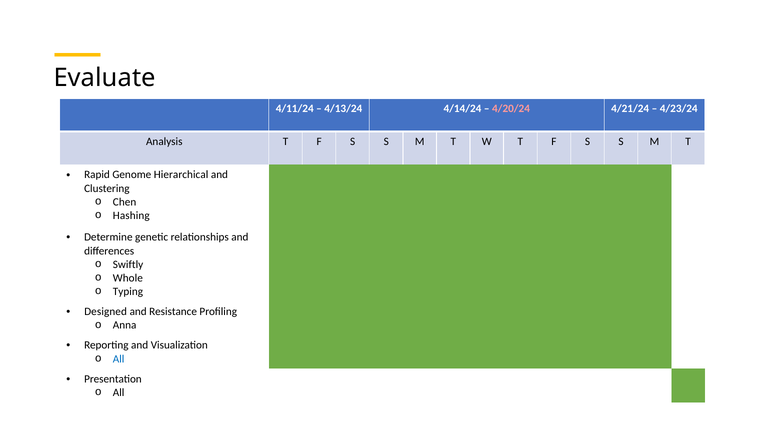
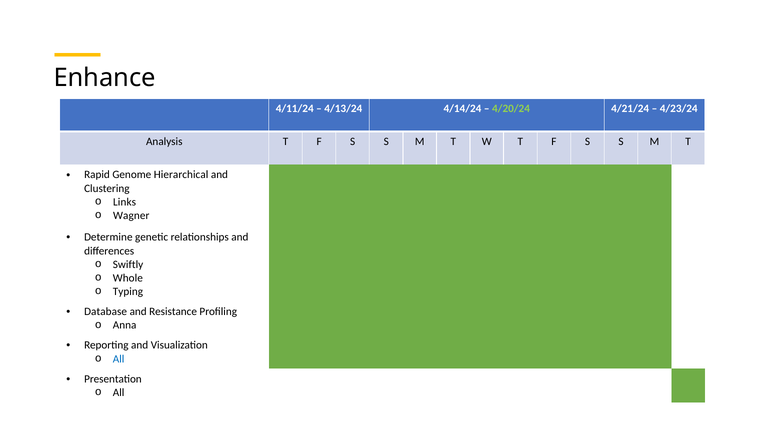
Evaluate: Evaluate -> Enhance (105, 77)
4/20/24 colour: pink -> light green (511, 108)
Chen: Chen -> Links (125, 202)
Hashing: Hashing -> Wagner (131, 215)
Designed: Designed -> Database (106, 311)
